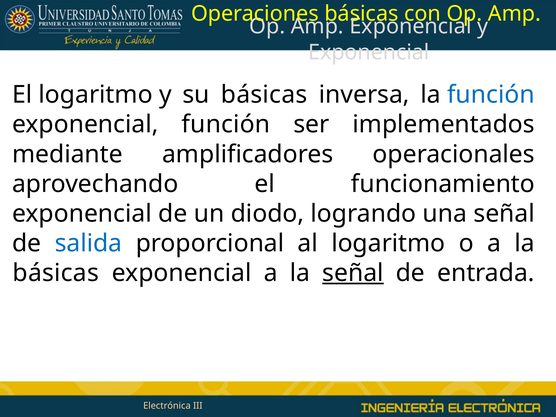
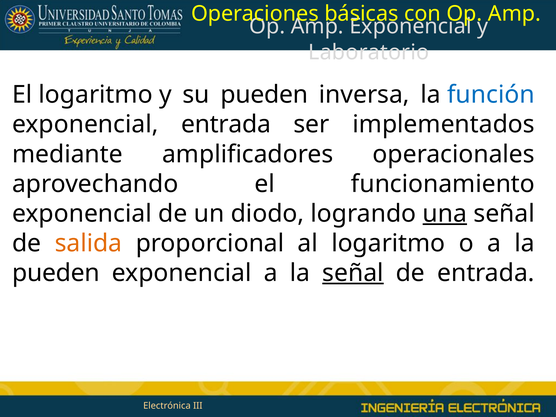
Exponencial: Exponencial -> Laboratorio (369, 52)
su básicas: básicas -> pueden (264, 95)
exponencial función: función -> entrada (226, 124)
una underline: none -> present (445, 214)
salida colour: blue -> orange (88, 243)
básicas: básicas -> pueden (56, 273)
